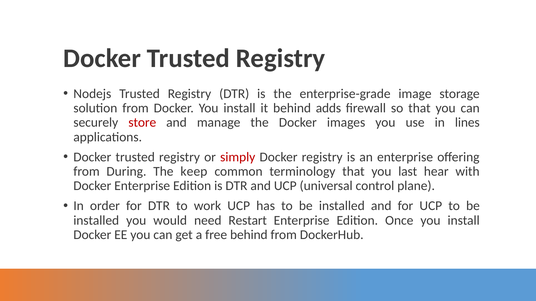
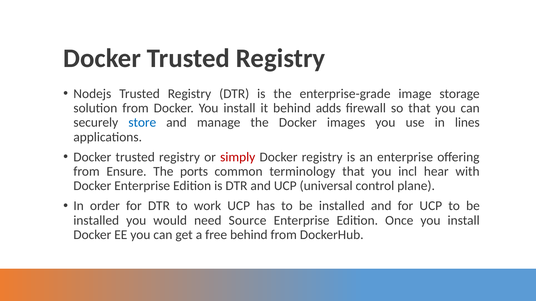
store colour: red -> blue (142, 123)
During: During -> Ensure (126, 172)
keep: keep -> ports (194, 172)
last: last -> incl (408, 172)
Restart: Restart -> Source (248, 221)
